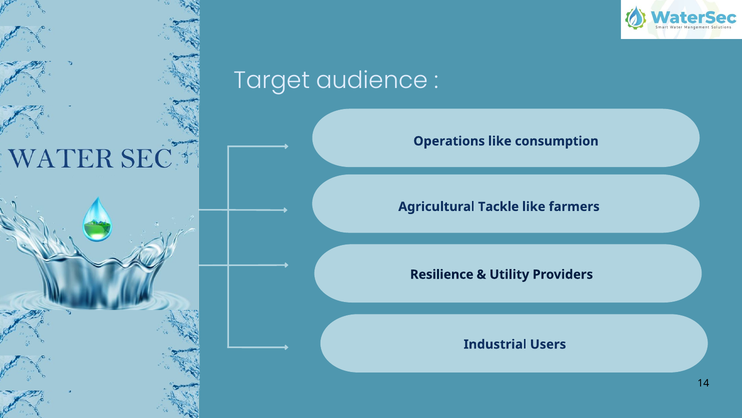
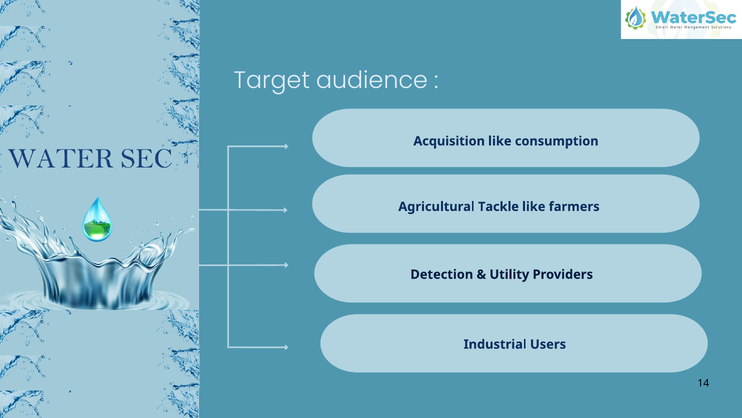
Operations: Operations -> Acquisition (449, 141)
Resilience: Resilience -> Detection (442, 274)
